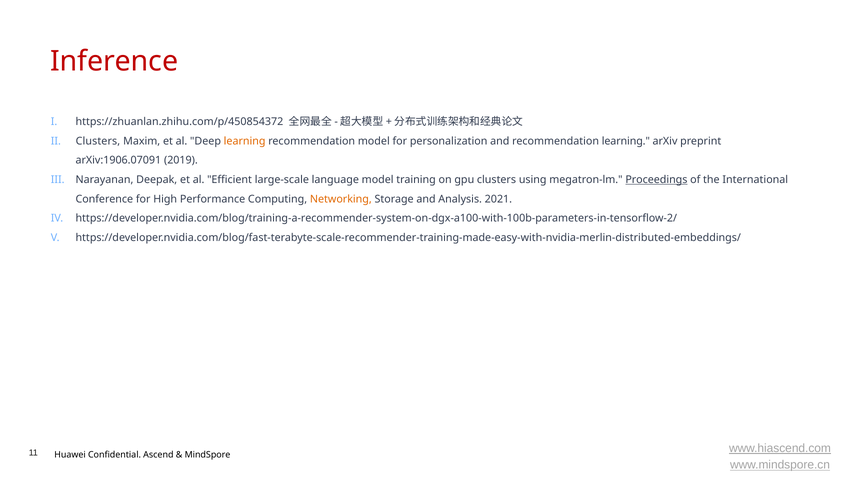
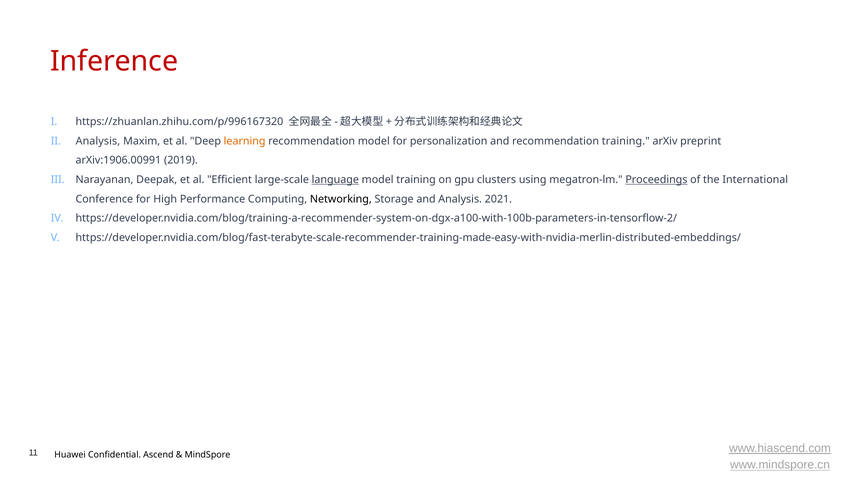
https://zhuanlan.zhihu.com/p/450854372: https://zhuanlan.zhihu.com/p/450854372 -> https://zhuanlan.zhihu.com/p/996167320 (179, 122)
Clusters: Clusters -> Analysis (98, 141)
recommendation learning: learning -> training (626, 141)
arXiv:1906.07091: arXiv:1906.07091 -> arXiv:1906.00991 (118, 161)
language underline: none -> present (335, 180)
Networking colour: orange -> black (341, 199)
